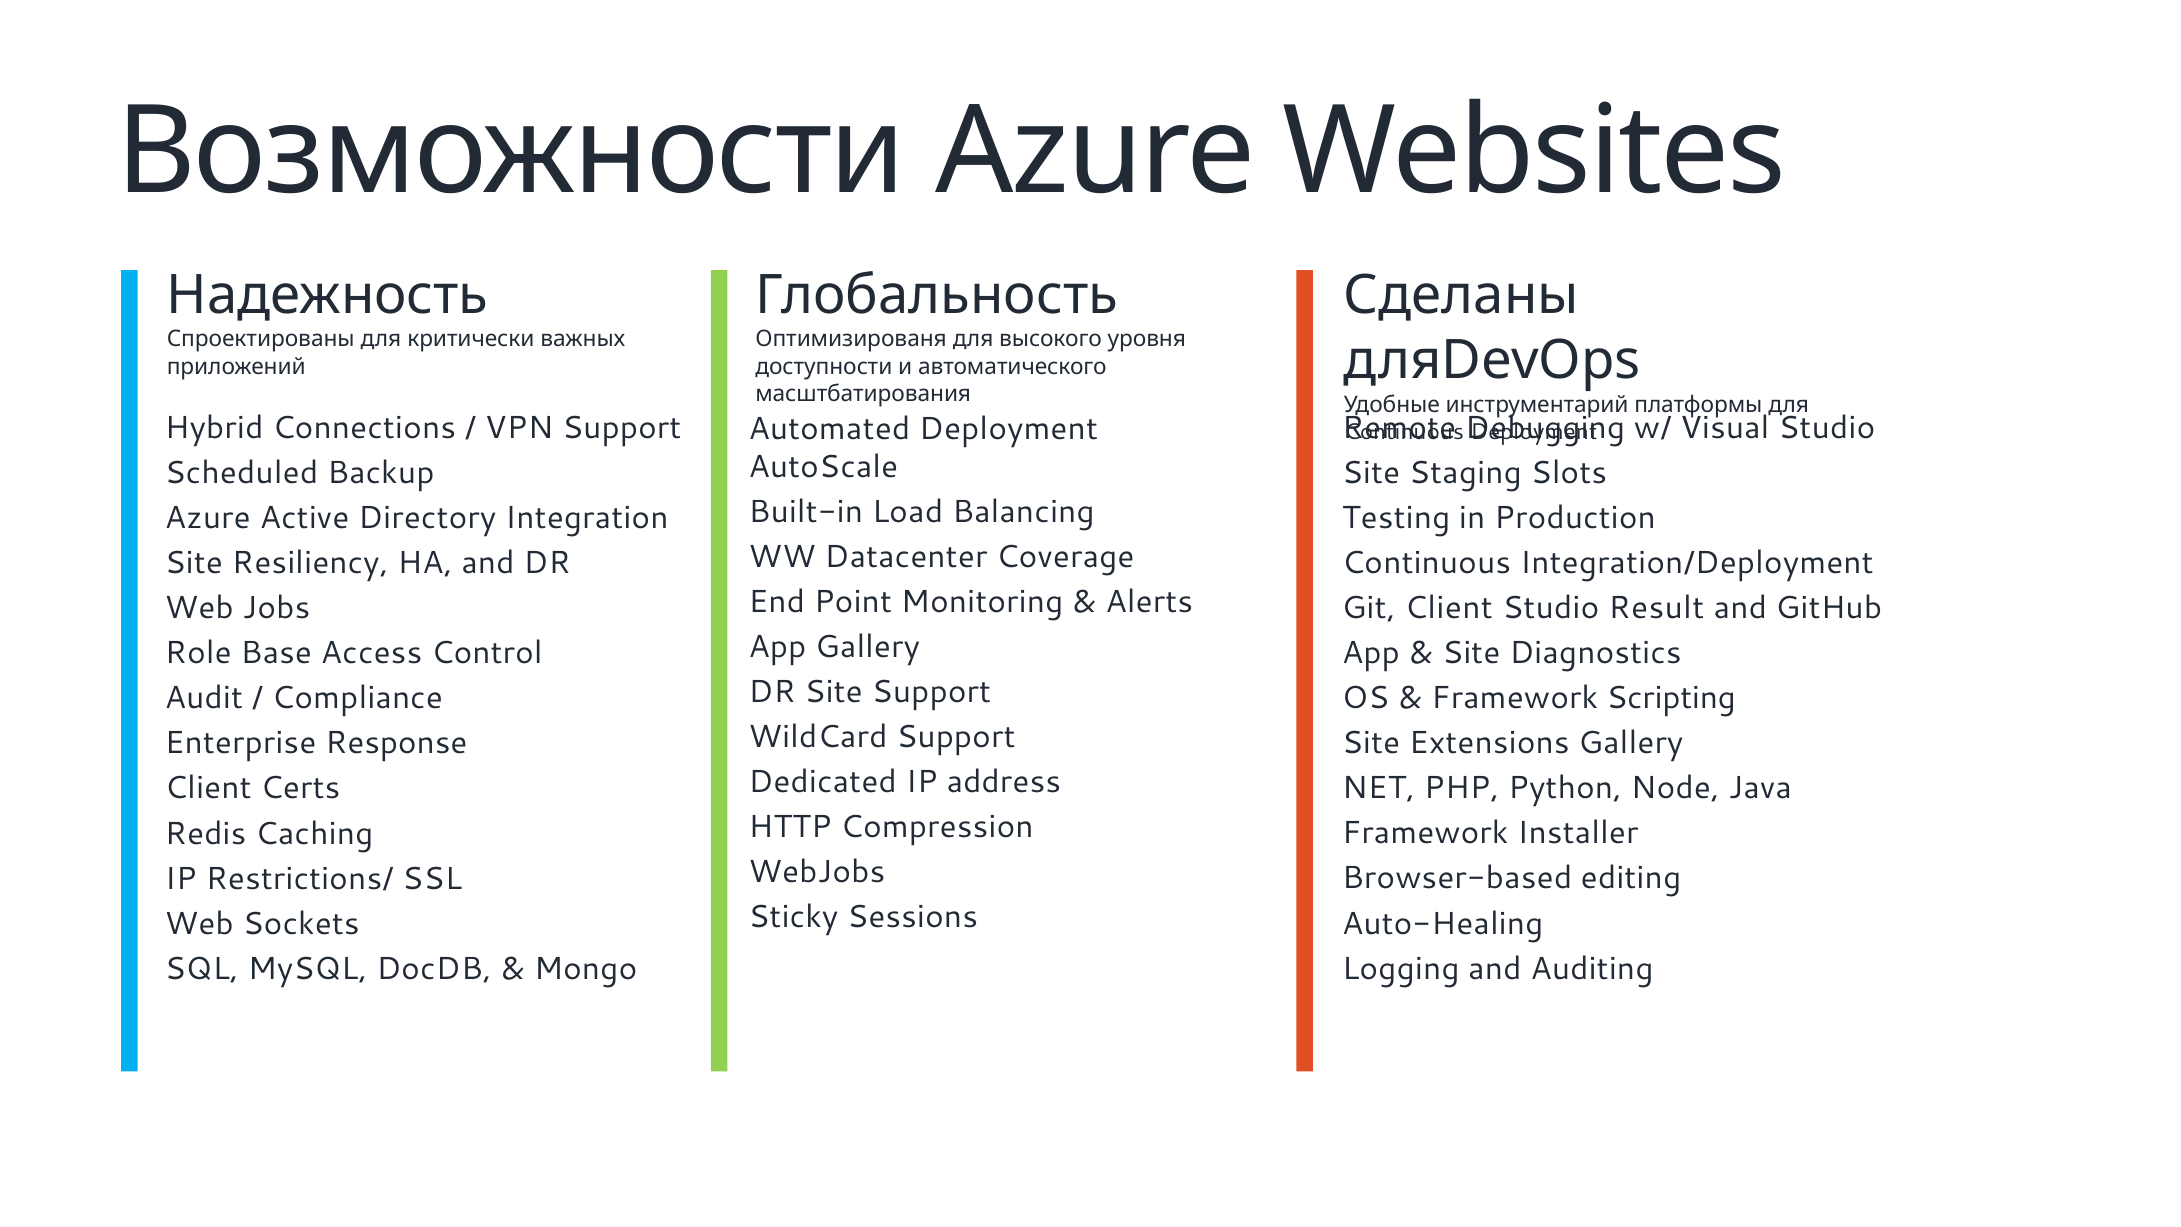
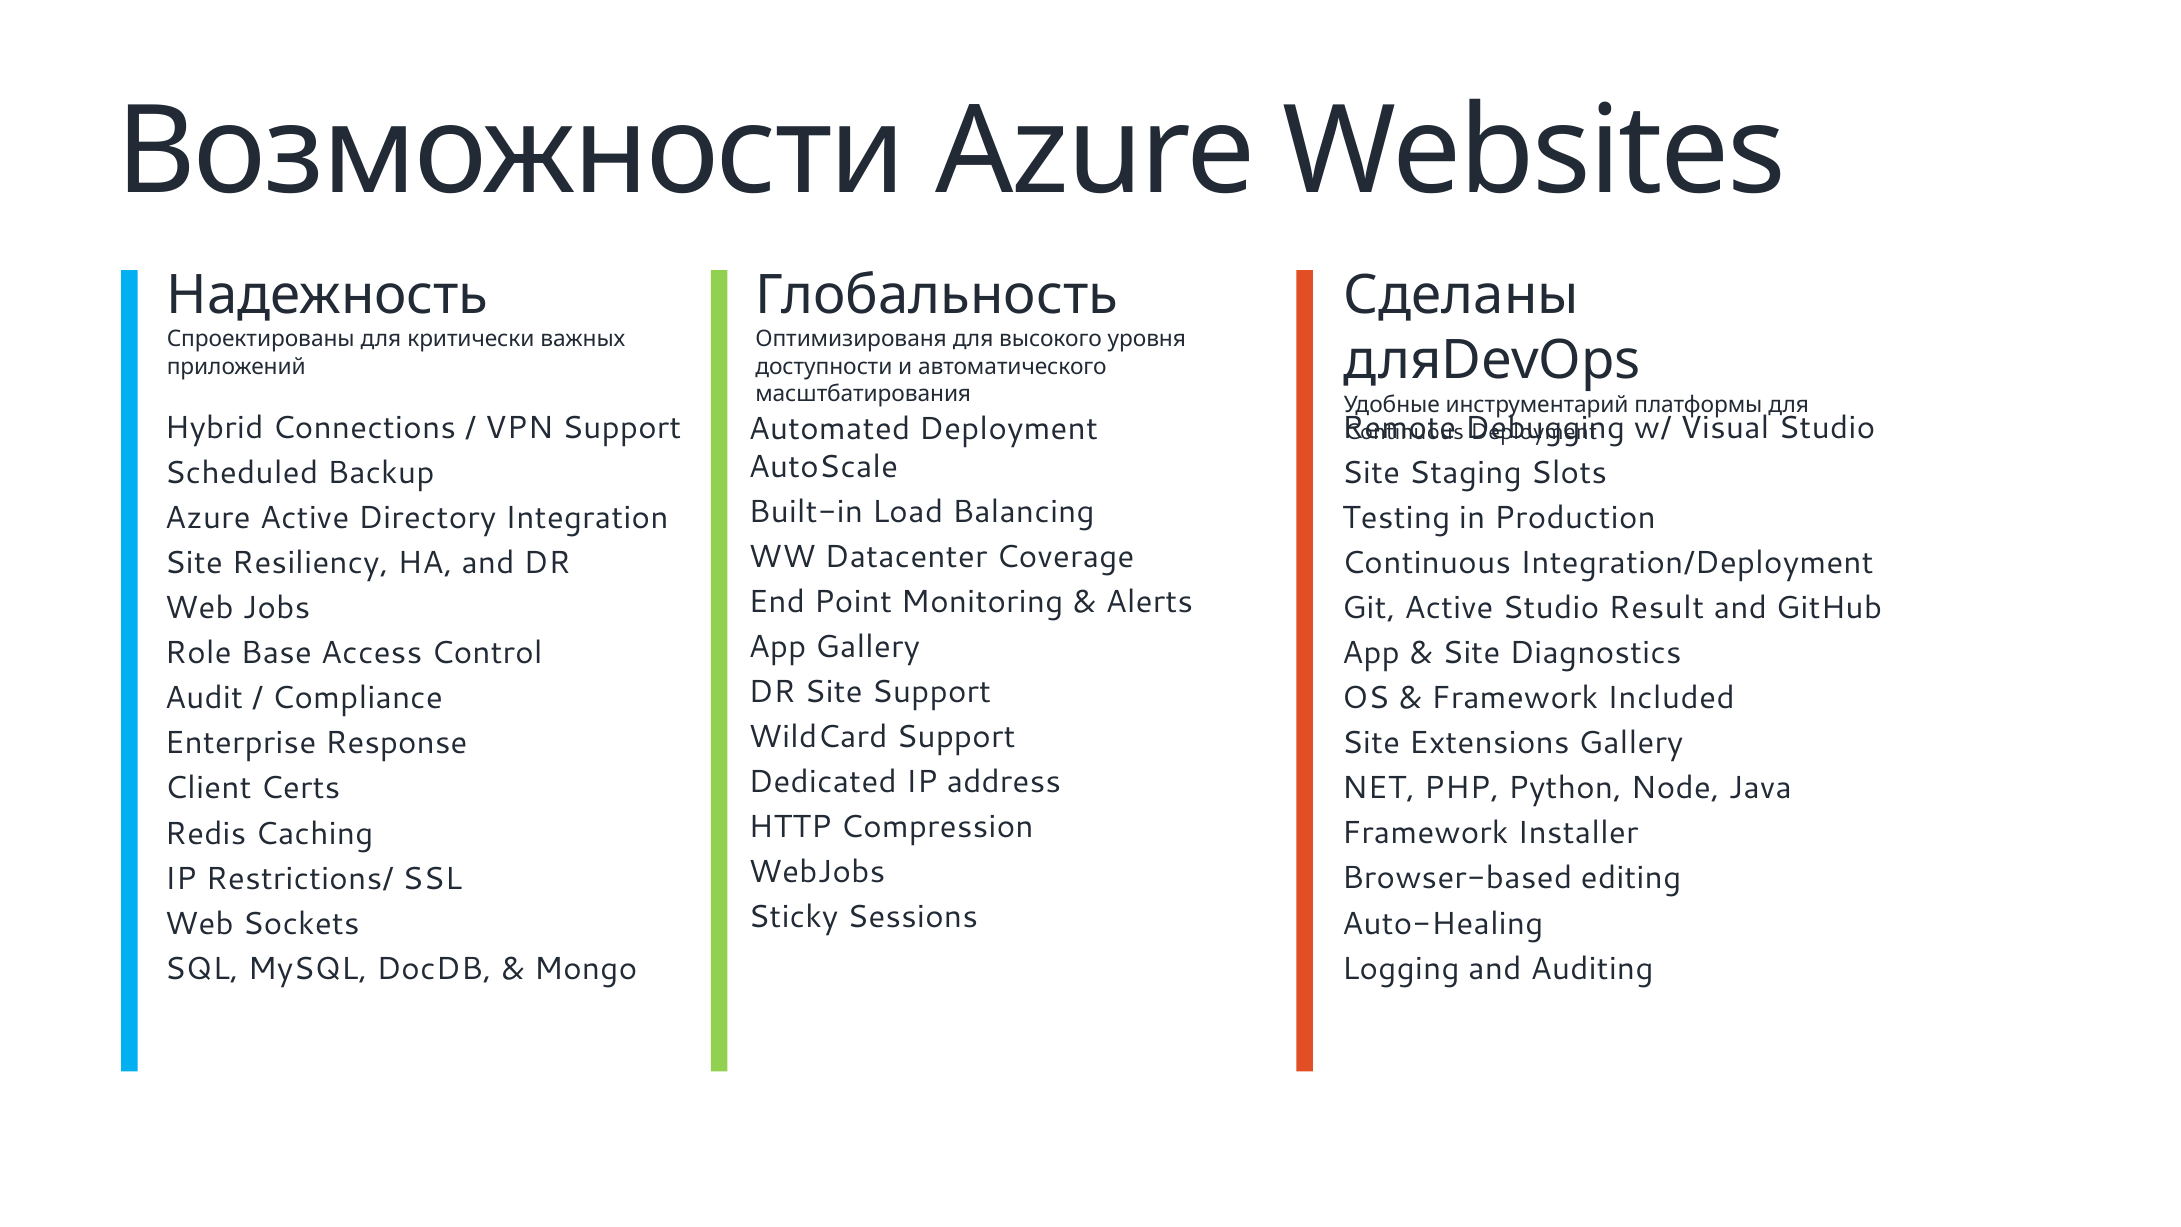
Git Client: Client -> Active (1449, 608)
Scripting: Scripting -> Included (1671, 698)
